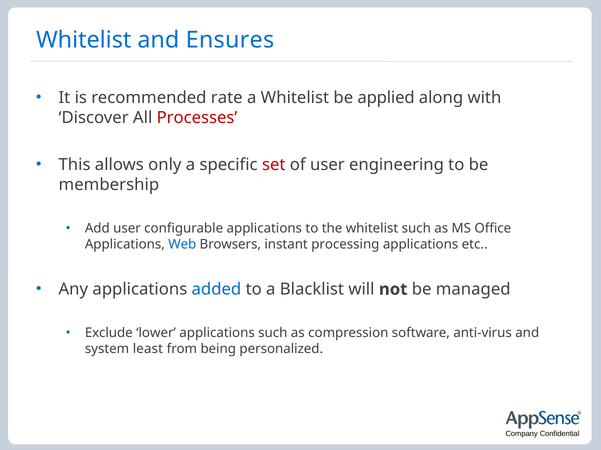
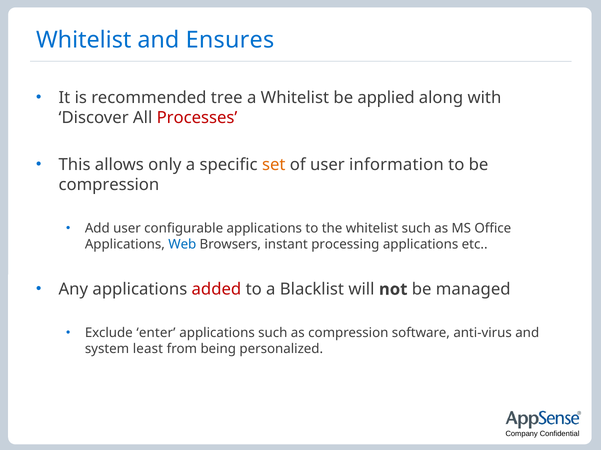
rate: rate -> tree (227, 98)
set colour: red -> orange (274, 165)
engineering: engineering -> information (396, 165)
membership: membership -> compression (109, 185)
added colour: blue -> red (216, 290)
lower: lower -> enter (156, 334)
